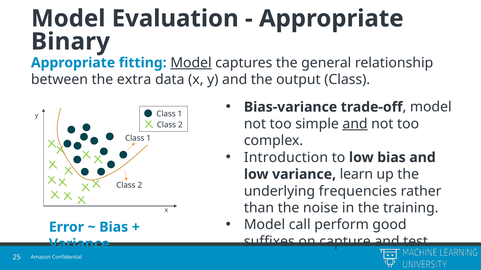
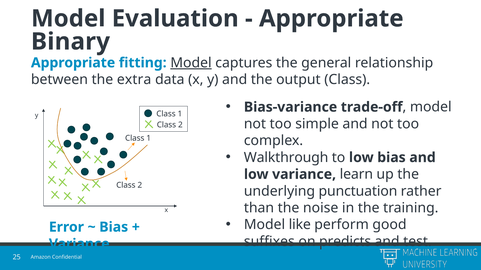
and underline: present -> none (355, 124)
Introduction: Introduction -> Walkthrough (286, 158)
frequencies: frequencies -> punctuation (358, 192)
call: call -> like (300, 225)
capture: capture -> predicts (345, 242)
